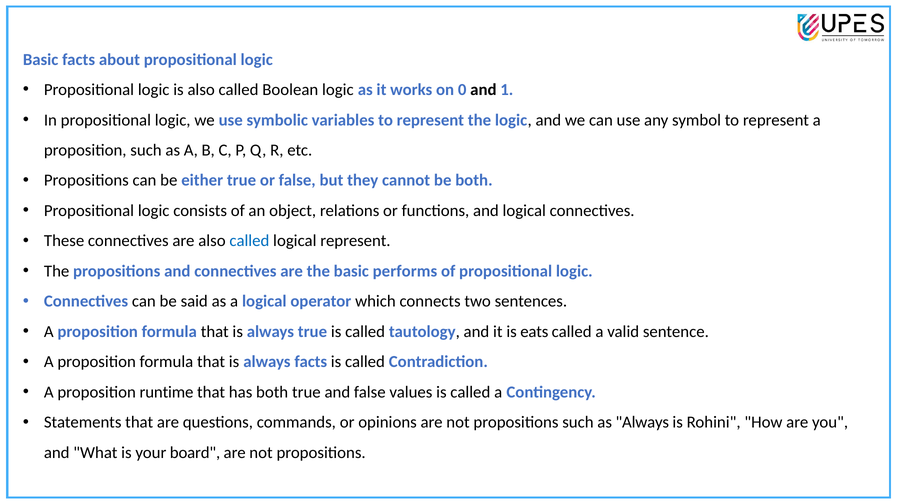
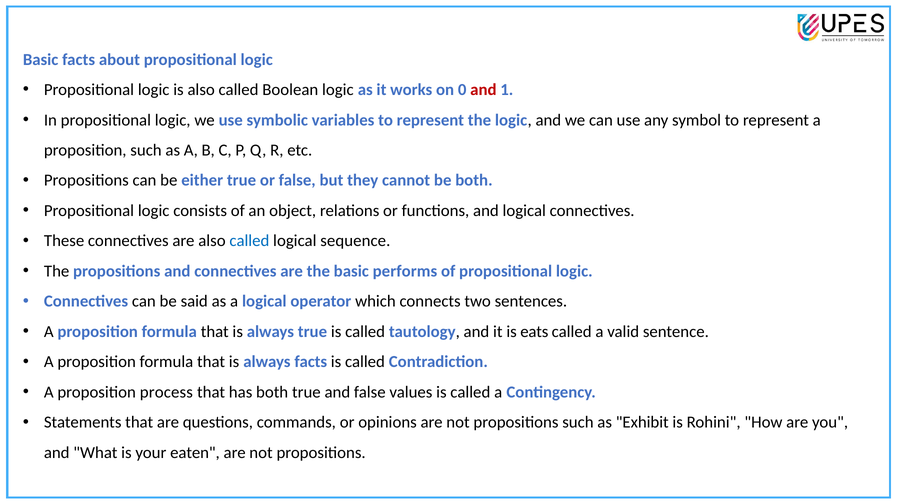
and colour: black -> red (483, 90)
logical represent: represent -> sequence (355, 241)
runtime: runtime -> process (166, 393)
as Always: Always -> Exhibit (642, 423)
board: board -> eaten (195, 453)
